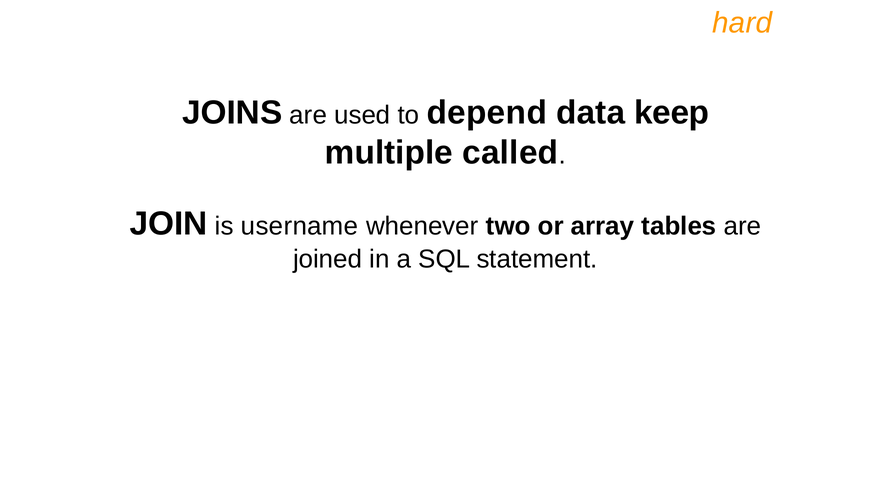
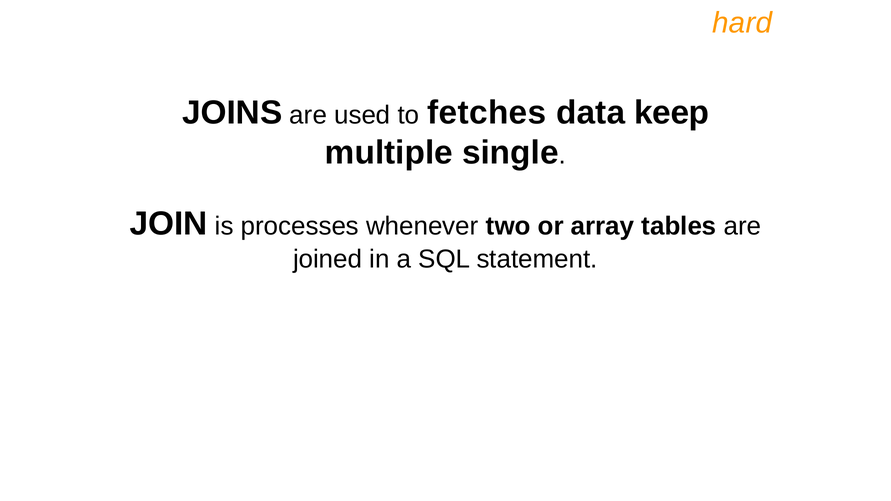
depend: depend -> fetches (487, 113)
called: called -> single (510, 153)
username: username -> processes (300, 226)
